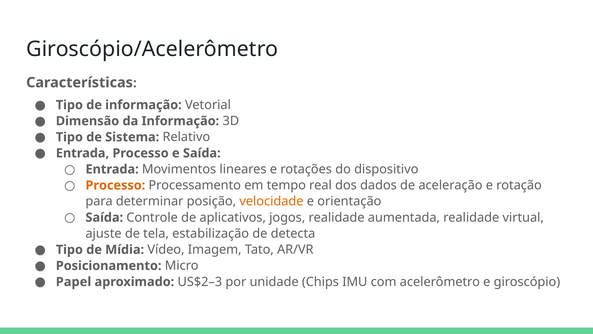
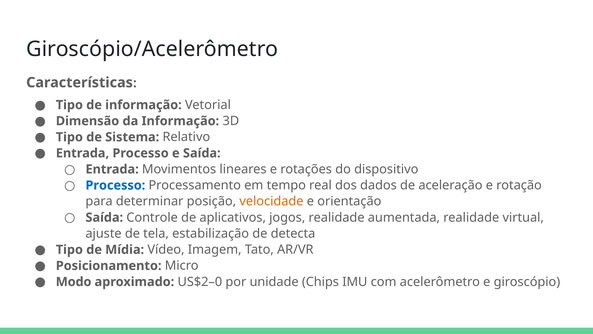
Processo colour: orange -> blue (115, 185)
Papel: Papel -> Modo (74, 281)
US$2–3: US$2–3 -> US$2–0 (200, 281)
